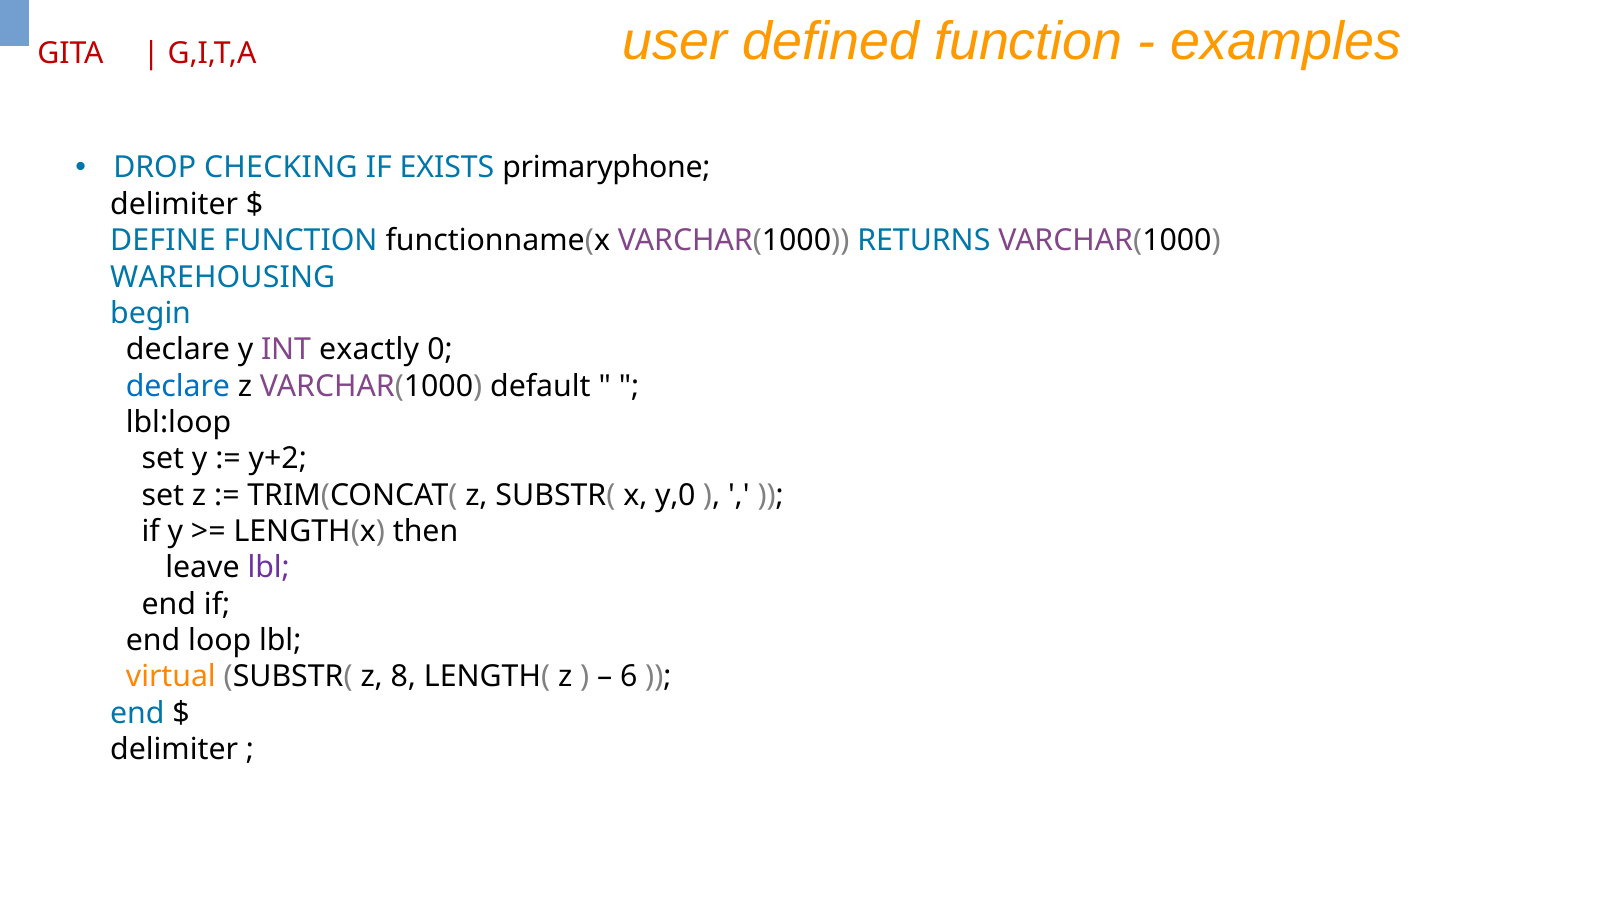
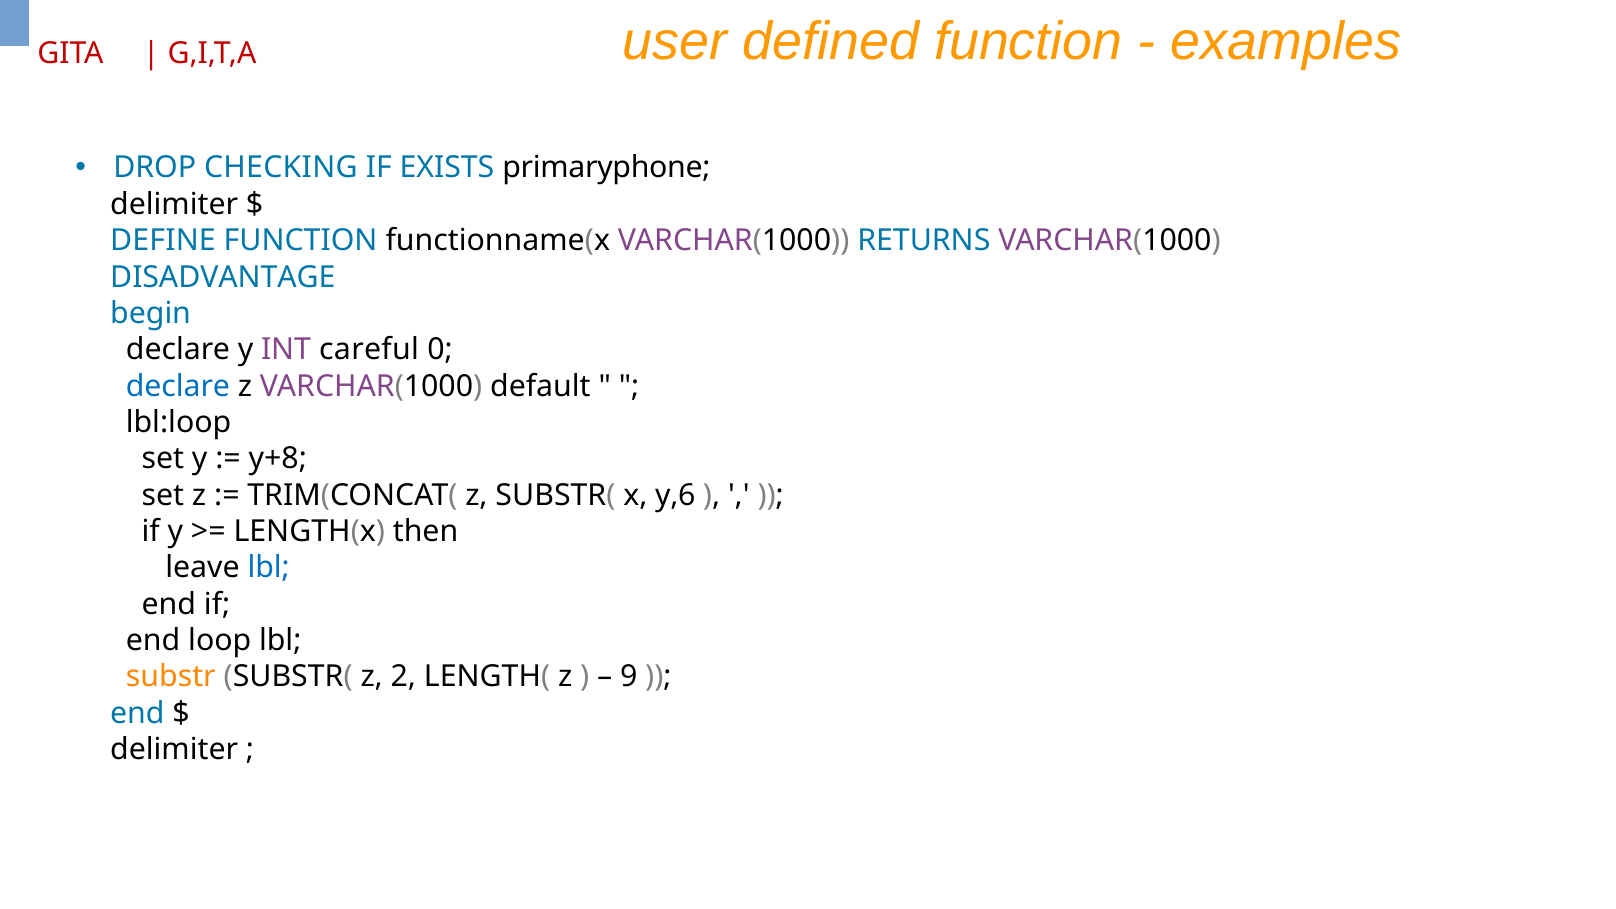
WAREHOUSING: WAREHOUSING -> DISADVANTAGE (223, 277)
exactly: exactly -> careful (369, 350)
y+2: y+2 -> y+8 (278, 459)
y,0: y,0 -> y,6 (675, 495)
lbl colour: purple -> blue (269, 568)
virtual: virtual -> substr (171, 677)
8: 8 -> 2 (403, 677)
6: 6 -> 9 (629, 677)
